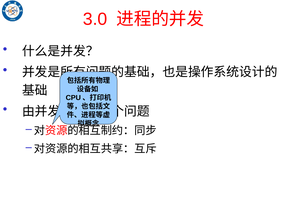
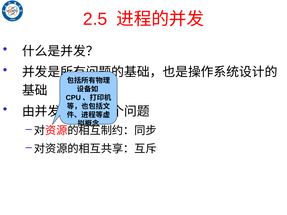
3.0: 3.0 -> 2.5 (95, 19)
